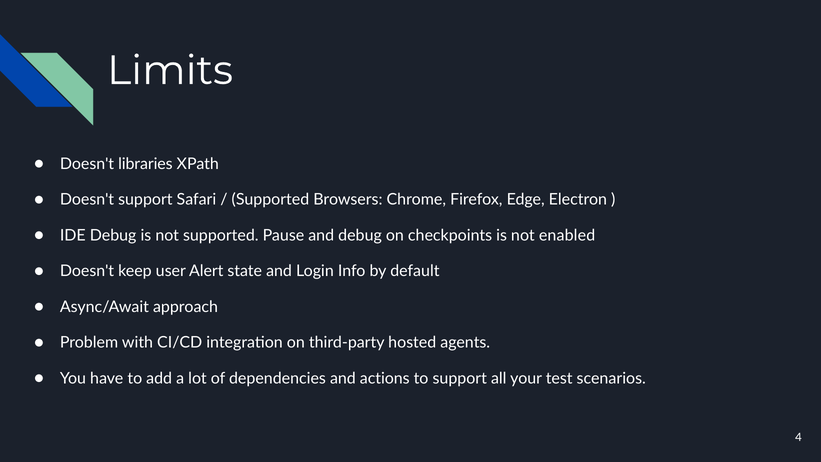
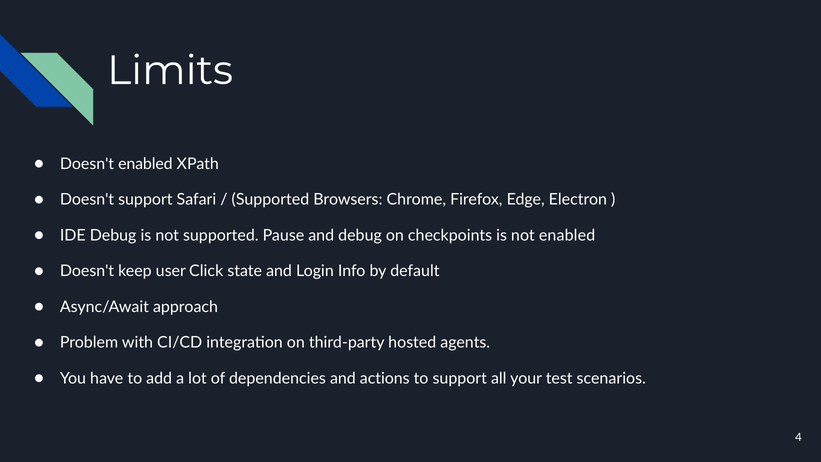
Doesn't libraries: libraries -> enabled (145, 164)
Alert: Alert -> Click (206, 271)
